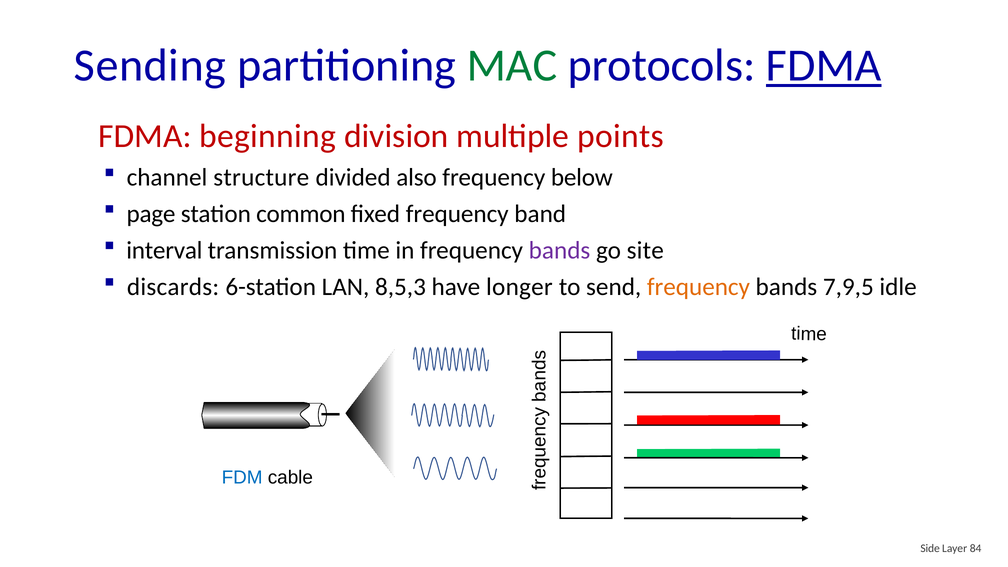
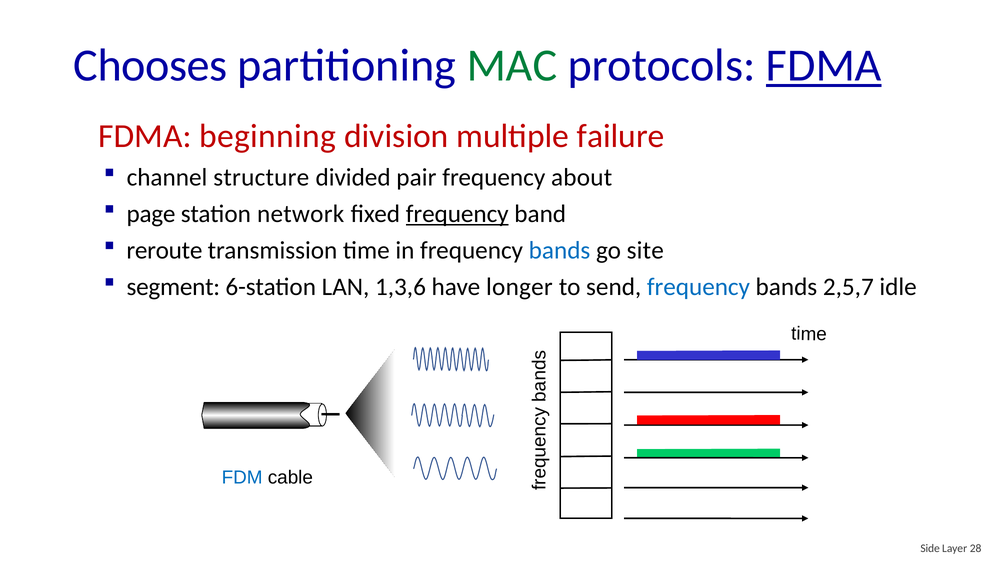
Sending: Sending -> Chooses (150, 66)
points: points -> failure (621, 136)
also: also -> pair (416, 177)
below: below -> about (582, 177)
common: common -> network (301, 214)
frequency underline: none -> present (457, 214)
interval: interval -> reroute (164, 251)
bands colour: purple -> blue (560, 251)
discards: discards -> segment (173, 287)
8,5,3: 8,5,3 -> 1,3,6 (400, 287)
frequency colour: orange -> blue (698, 287)
7,9,5: 7,9,5 -> 2,5,7 (848, 287)
84: 84 -> 28 (976, 548)
